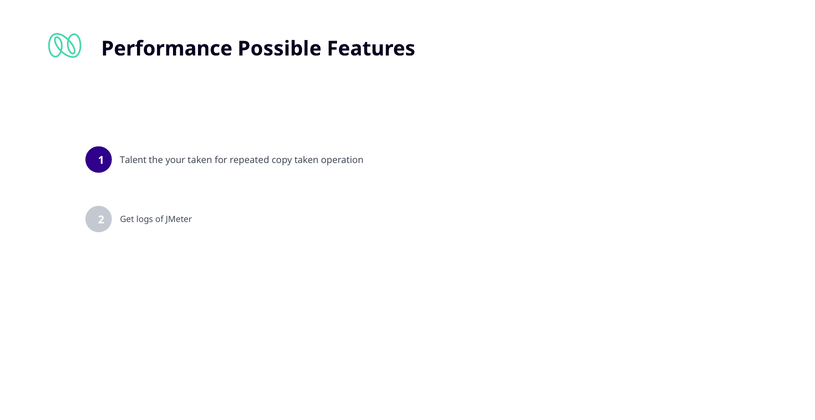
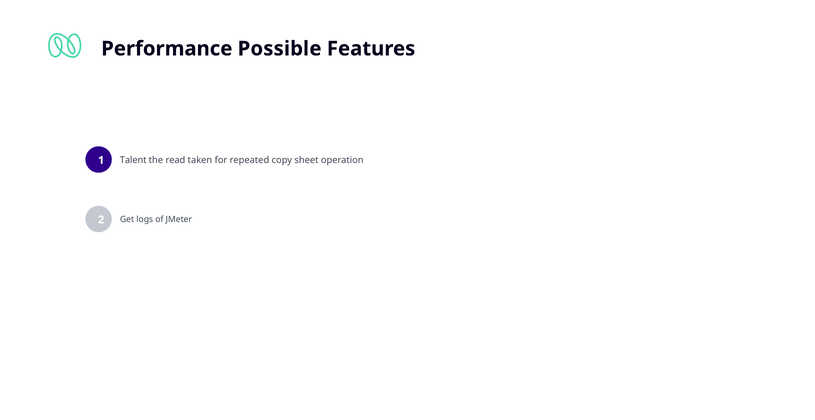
your: your -> read (175, 160)
copy taken: taken -> sheet (306, 160)
